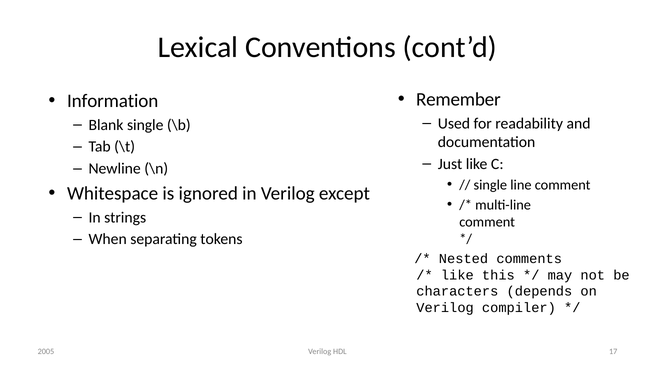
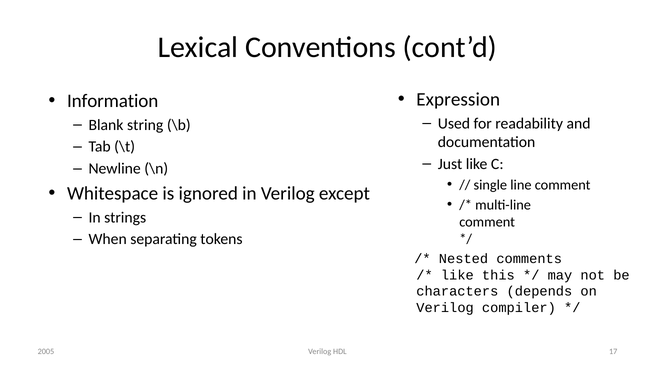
Remember: Remember -> Expression (458, 100)
Blank single: single -> string (145, 125)
